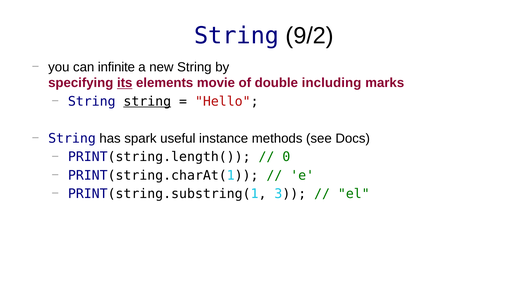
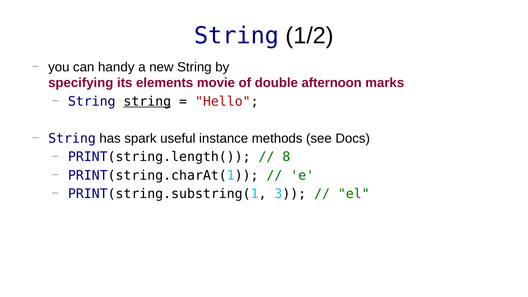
9/2: 9/2 -> 1/2 (310, 36)
infinite: infinite -> handy (116, 67)
its underline: present -> none (125, 83)
including: including -> afternoon (332, 83)
0: 0 -> 8 (286, 157)
